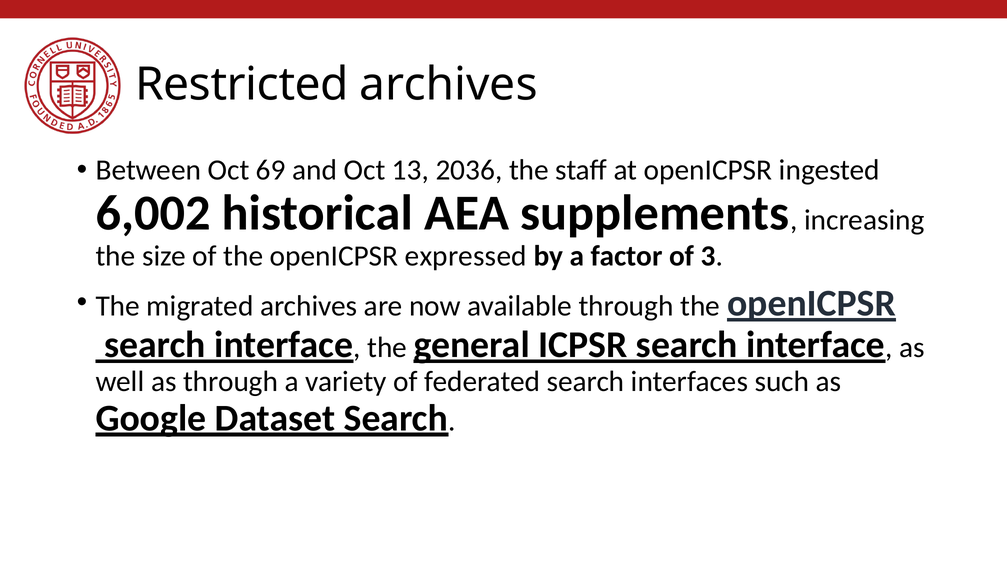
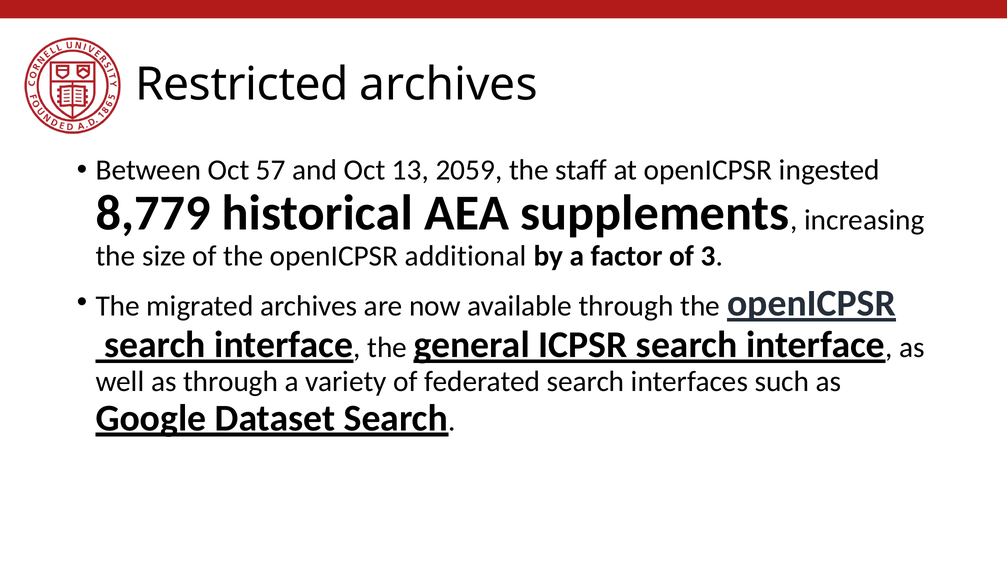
69: 69 -> 57 (271, 170)
2036: 2036 -> 2059 (469, 170)
6,002: 6,002 -> 8,779 (153, 213)
expressed: expressed -> additional (466, 256)
